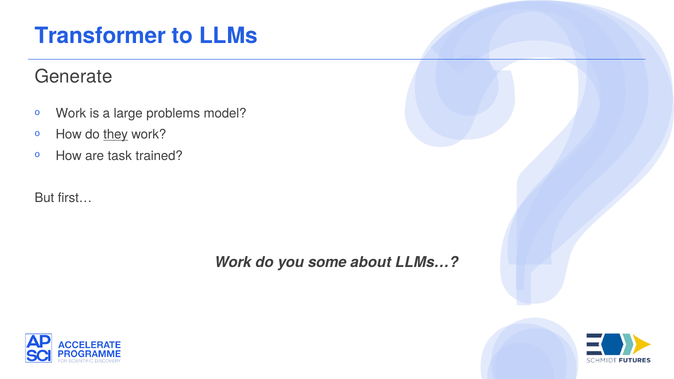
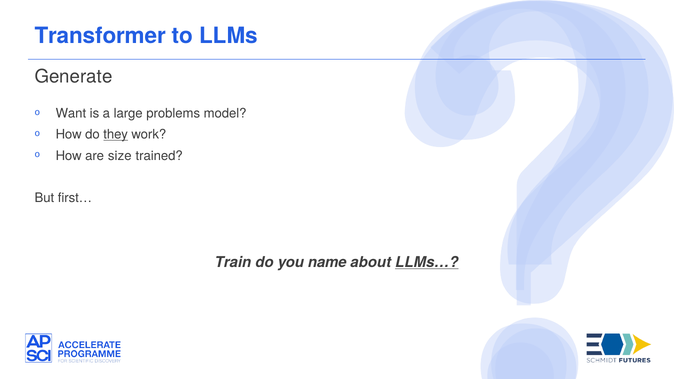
Work: Work -> Want (71, 114)
task: task -> size (120, 156)
Work: Work -> Train (233, 262)
some: some -> name (327, 262)
LLMs… underline: none -> present (427, 262)
